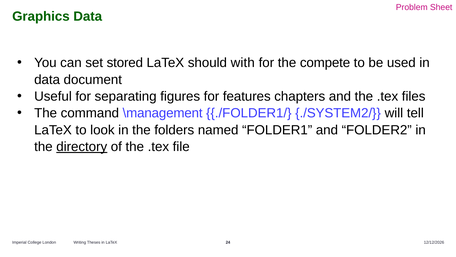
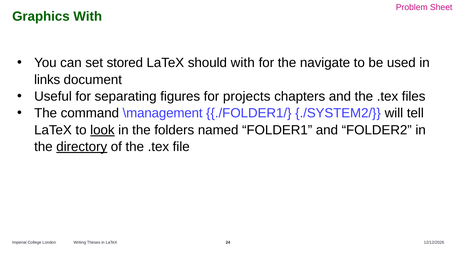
Graphics Data: Data -> With (88, 17)
compete: compete -> navigate (325, 63)
data: data -> links (47, 79)
features: features -> projects (247, 96)
look underline: none -> present (102, 130)
